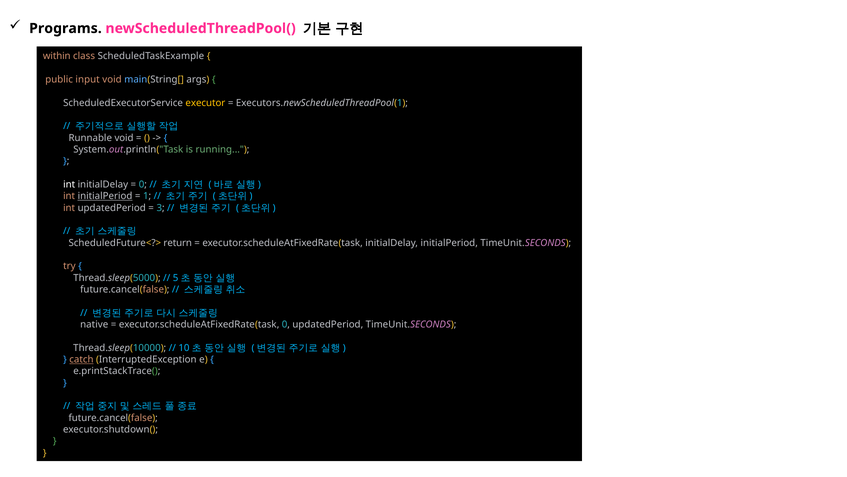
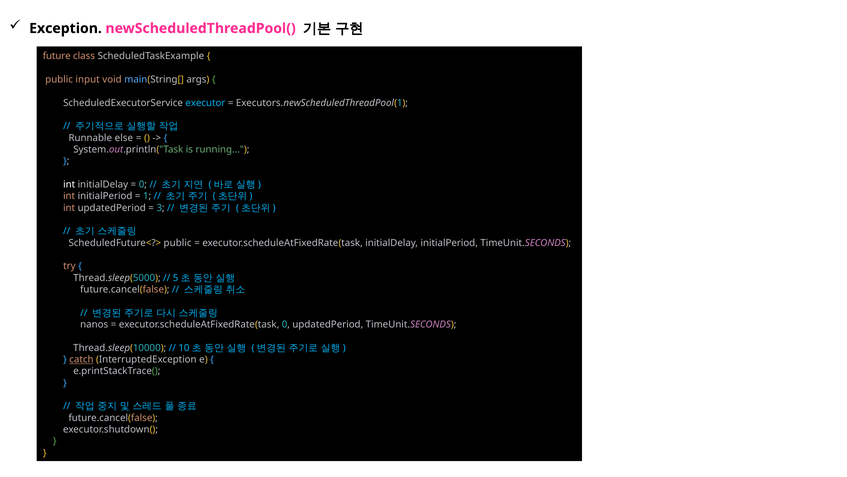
Programs: Programs -> Exception (65, 28)
within: within -> future (57, 56)
executor colour: yellow -> light blue (205, 103)
Runnable void: void -> else (124, 138)
initialPeriod underline: present -> none (105, 196)
ScheduledFuture<?> return: return -> public (178, 243)
native: native -> nanos (94, 324)
